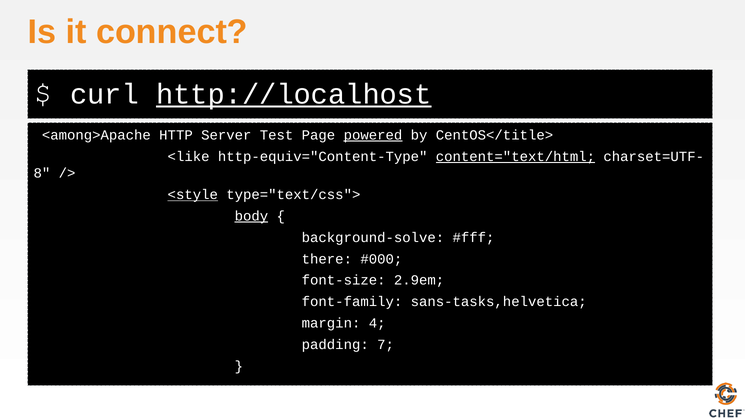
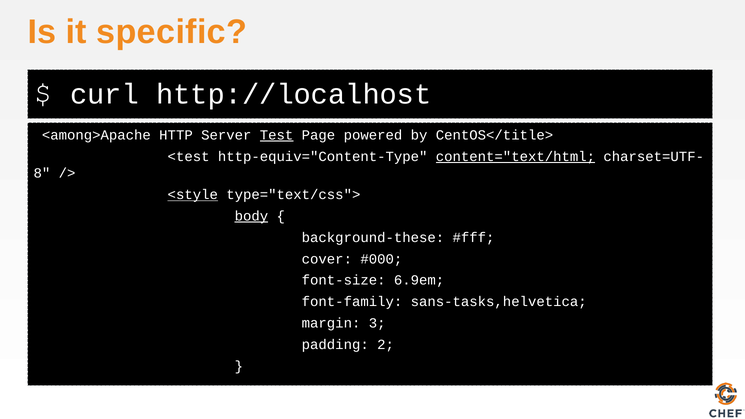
connect: connect -> specific (172, 32)
http://localhost underline: present -> none (294, 94)
Test underline: none -> present (277, 135)
powered underline: present -> none (373, 135)
<like: <like -> <test (189, 157)
background-solve: background-solve -> background-these (373, 238)
there: there -> cover (327, 259)
2.9em: 2.9em -> 6.9em (419, 280)
4: 4 -> 3 (377, 323)
7: 7 -> 2 (386, 345)
